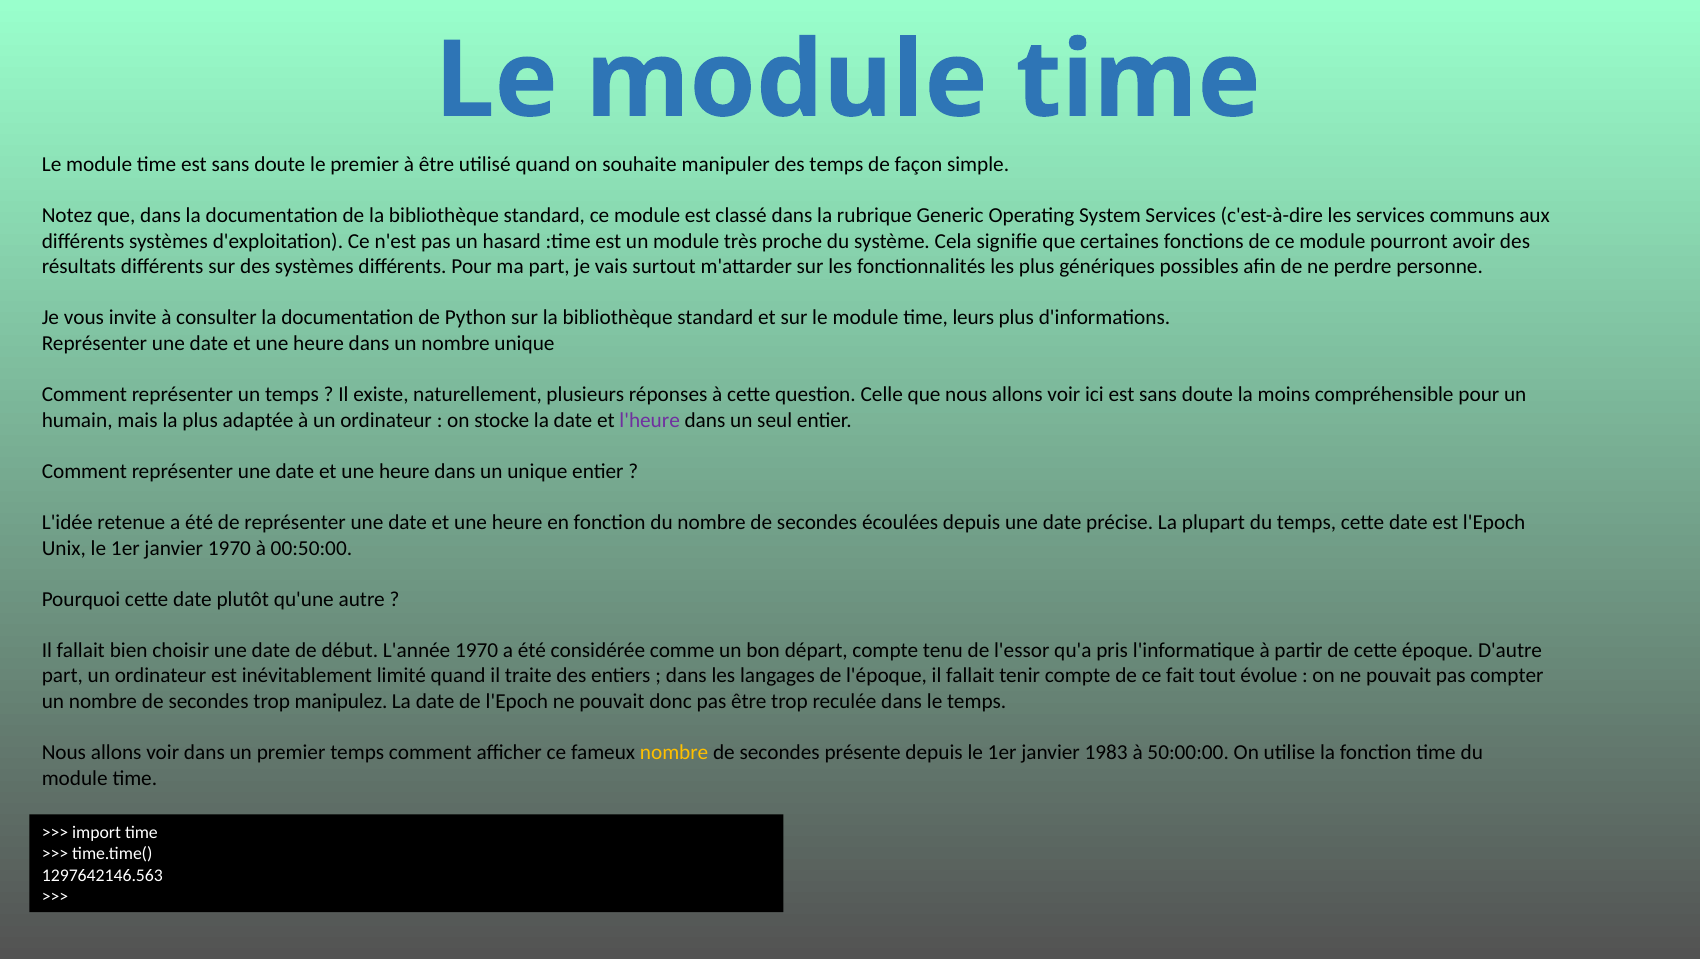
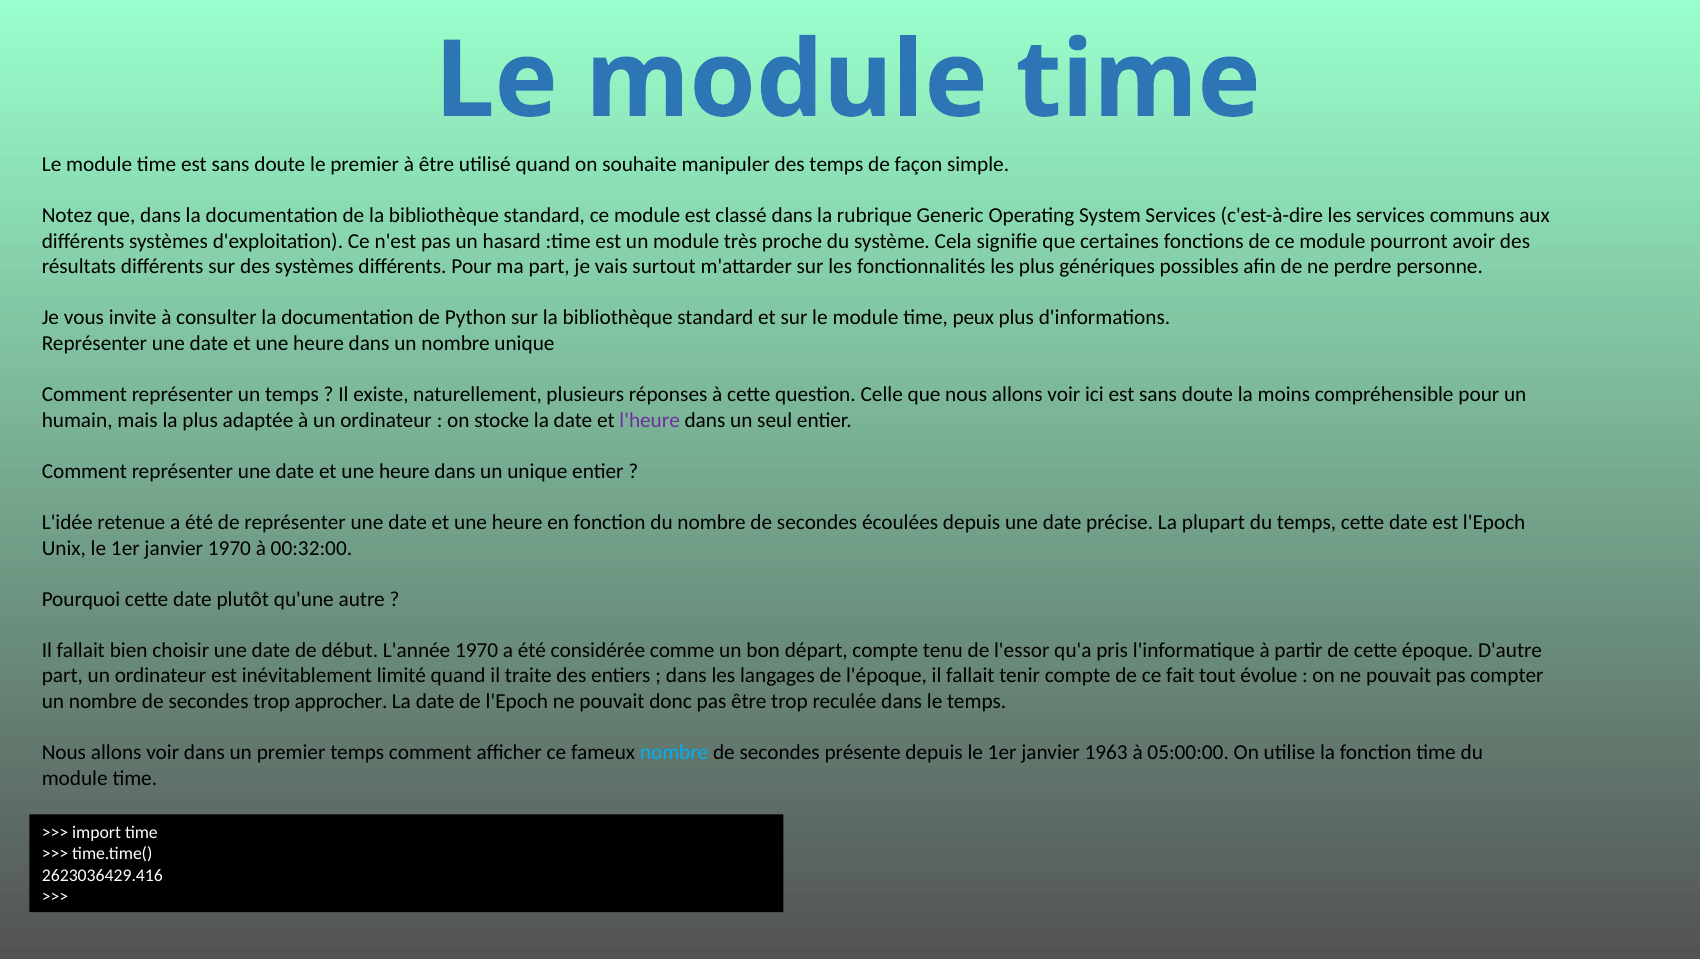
leurs: leurs -> peux (973, 318)
00:50:00: 00:50:00 -> 00:32:00 (311, 548)
manipulez: manipulez -> approcher (341, 701)
nombre colour: yellow -> light blue (674, 752)
1983: 1983 -> 1963 (1106, 752)
50:00:00: 50:00:00 -> 05:00:00 (1188, 752)
1297642146.563: 1297642146.563 -> 2623036429.416 (102, 875)
